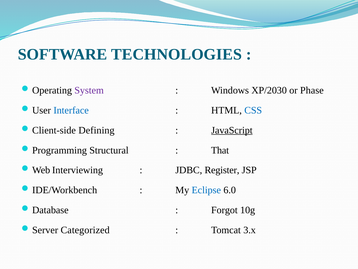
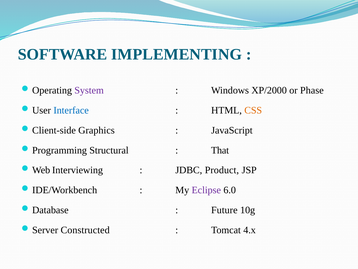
TECHNOLOGIES: TECHNOLOGIES -> IMPLEMENTING (177, 54)
XP/2030: XP/2030 -> XP/2000 (269, 90)
CSS colour: blue -> orange (253, 110)
Defining: Defining -> Graphics (97, 130)
JavaScript underline: present -> none (232, 130)
Register: Register -> Product (222, 170)
Eclipse colour: blue -> purple (206, 190)
Forgot: Forgot -> Future (224, 210)
Categorized: Categorized -> Constructed (85, 230)
3.x: 3.x -> 4.x (250, 230)
